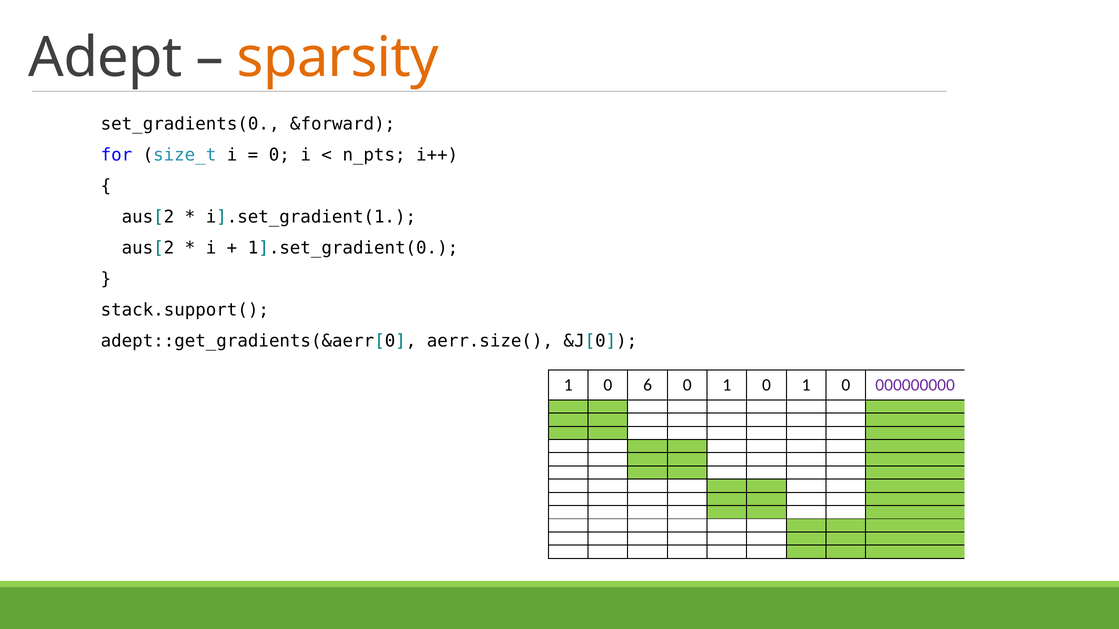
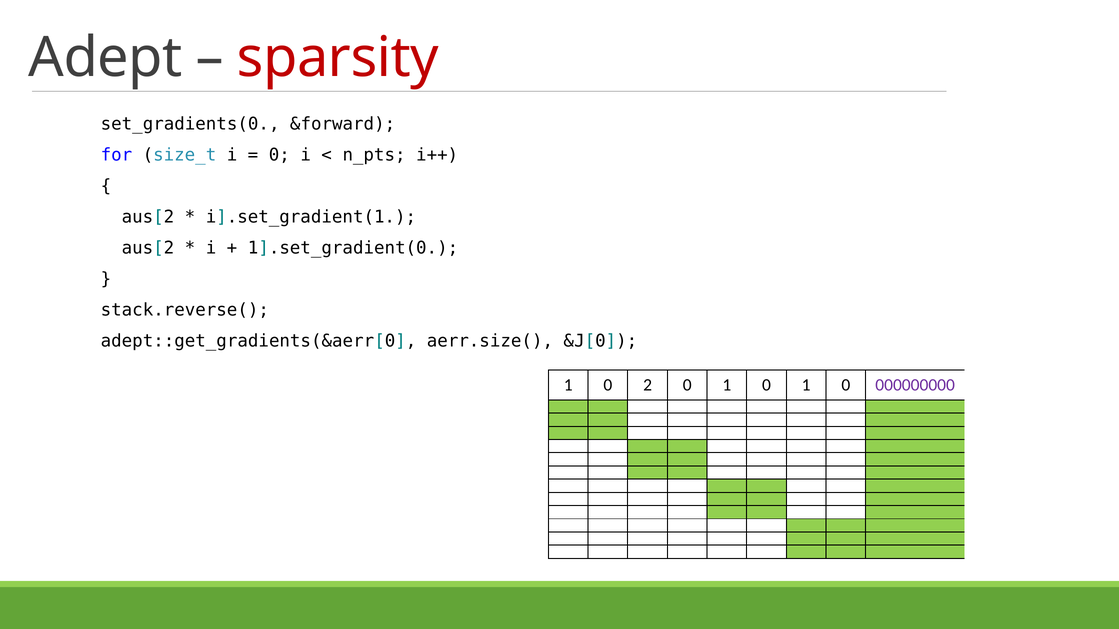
sparsity colour: orange -> red (338, 58)
stack.support(: stack.support( -> stack.reverse( (185, 310)
6: 6 -> 2 (648, 385)
